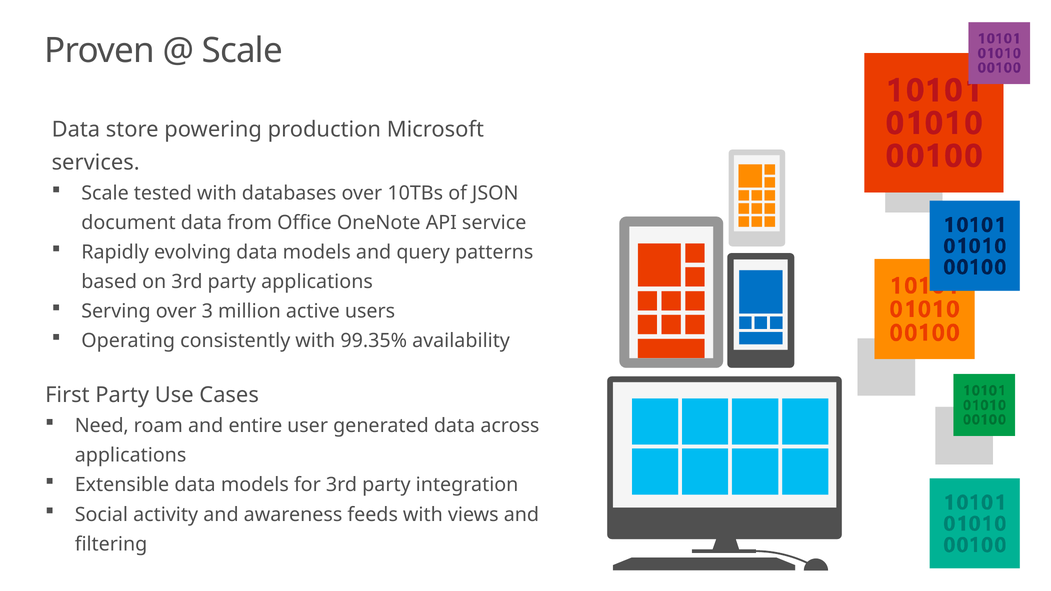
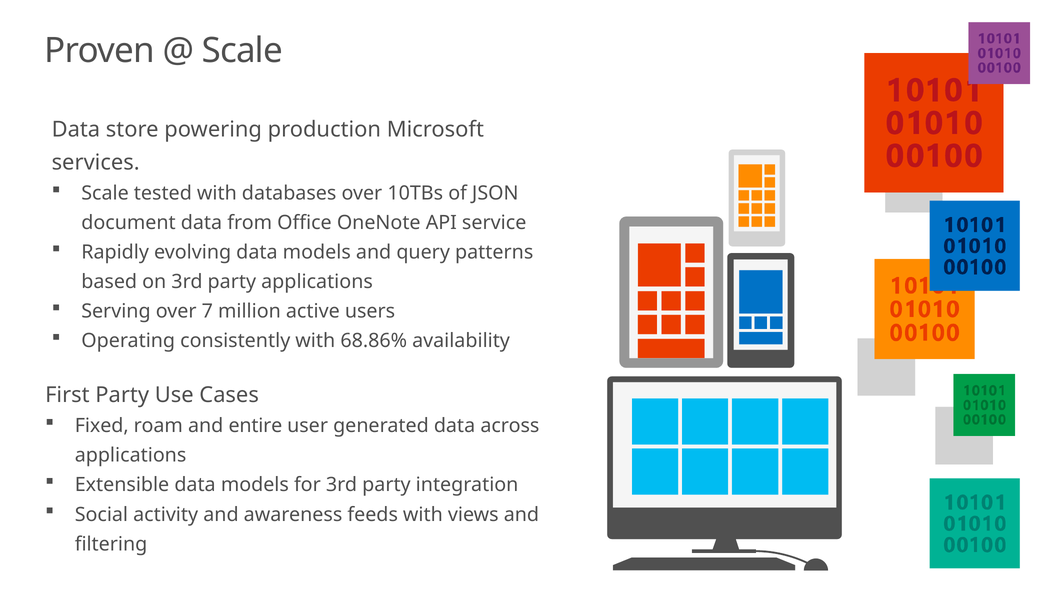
3: 3 -> 7 (207, 311)
99.35%: 99.35% -> 68.86% (374, 341)
Need: Need -> Fixed (102, 426)
